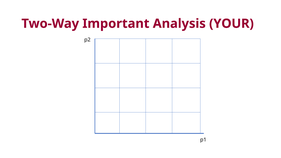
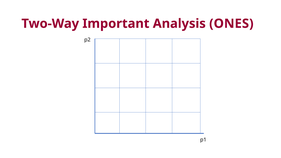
YOUR: YOUR -> ONES (231, 24)
